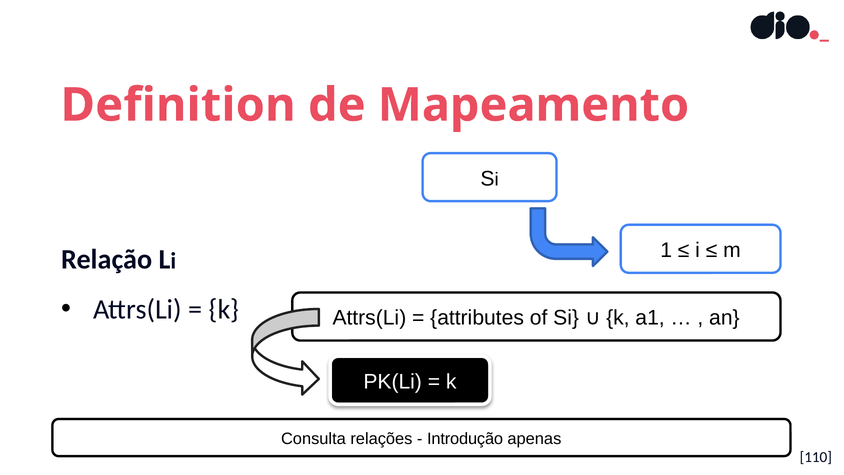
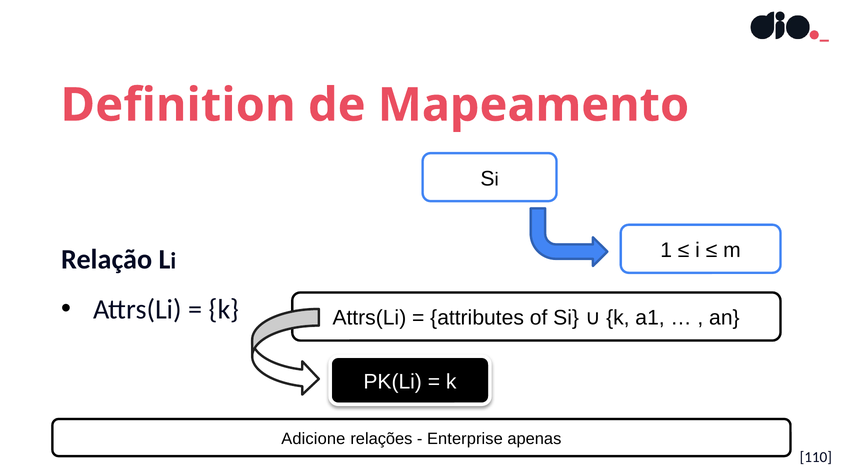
Consulta: Consulta -> Adicione (313, 438)
Introdução: Introdução -> Enterprise (465, 438)
